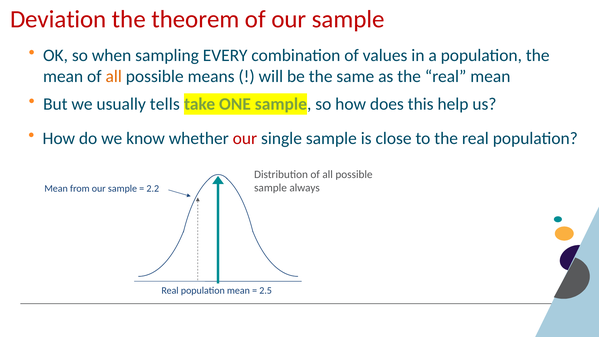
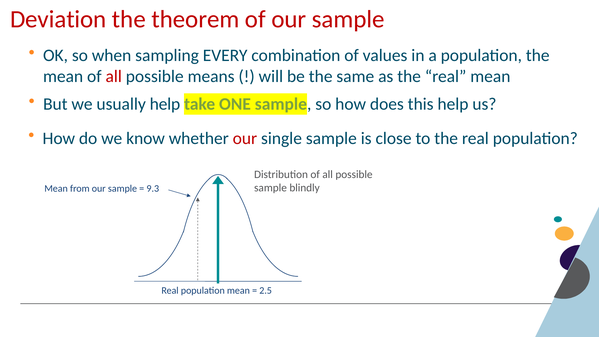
all colour: orange -> red (114, 76)
usually tells: tells -> help (165, 104)
always: always -> blindly (305, 188)
2.2: 2.2 -> 9.3 (153, 189)
